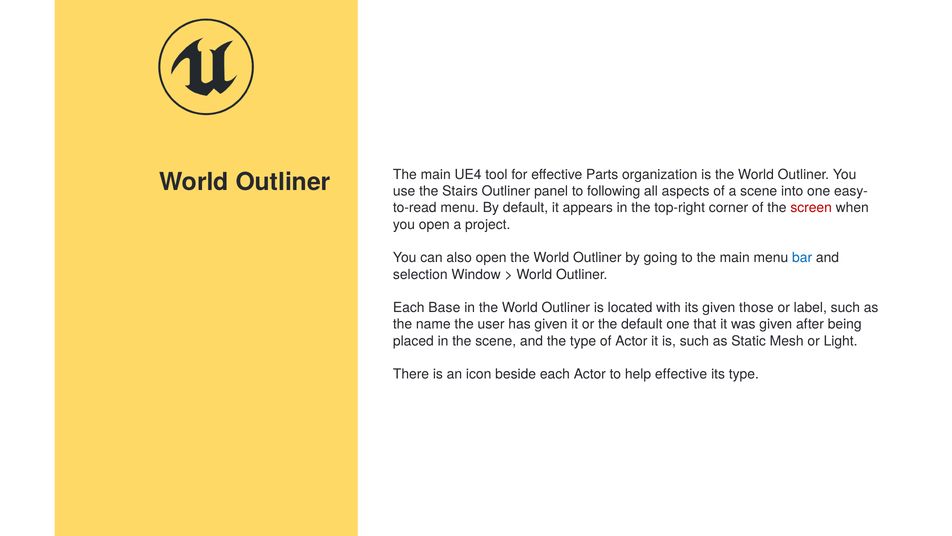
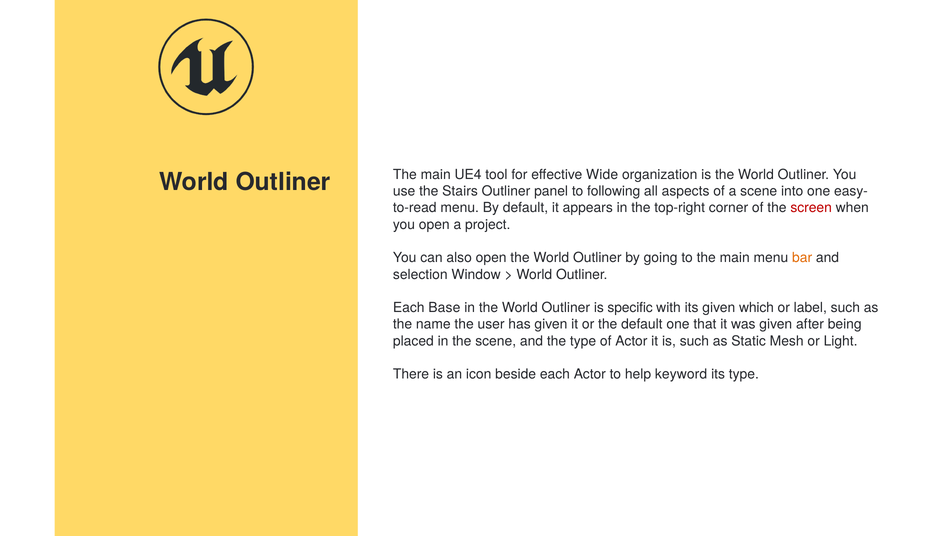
Parts: Parts -> Wide (602, 174)
bar colour: blue -> orange (802, 258)
located: located -> specific (630, 307)
those: those -> which (756, 307)
help effective: effective -> keyword (681, 374)
